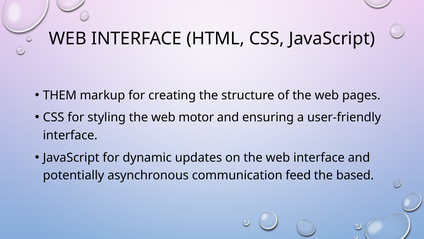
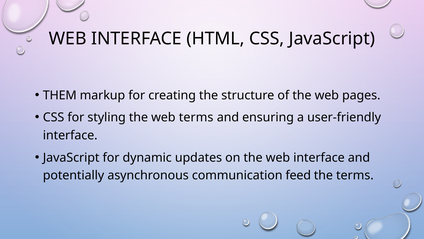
web motor: motor -> terms (196, 117)
the based: based -> terms (355, 175)
